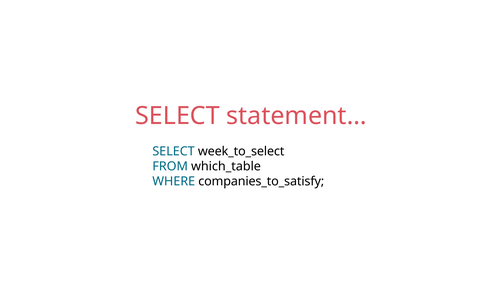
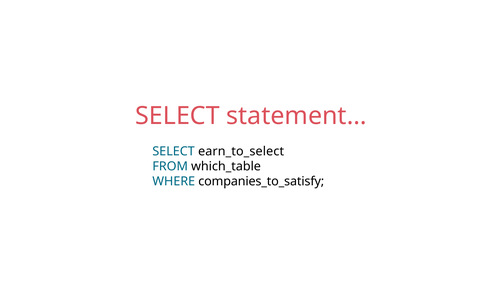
week_to_select: week_to_select -> earn_to_select (241, 151)
